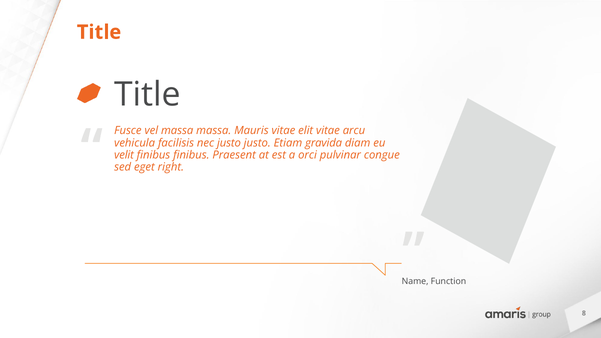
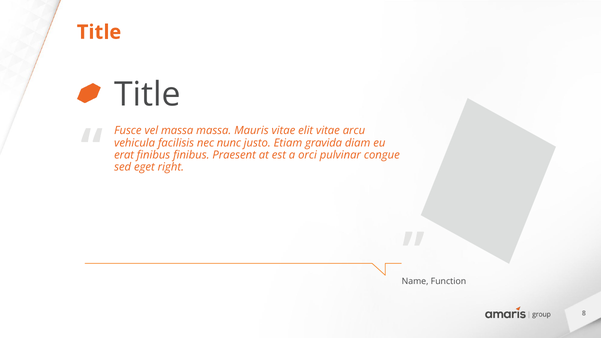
nec justo: justo -> nunc (229, 143)
velit: velit -> erat (124, 155)
